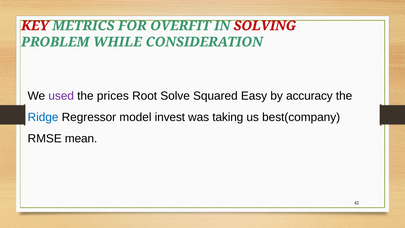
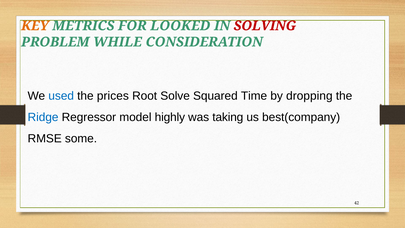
KEY colour: red -> orange (35, 26)
OVERFIT: OVERFIT -> LOOKED (180, 26)
used colour: purple -> blue (61, 96)
Easy: Easy -> Time (254, 96)
accuracy: accuracy -> dropping (309, 96)
invest: invest -> highly (170, 117)
mean: mean -> some (81, 138)
